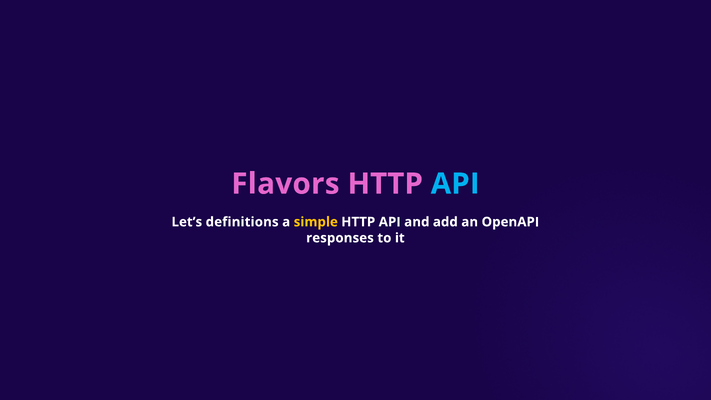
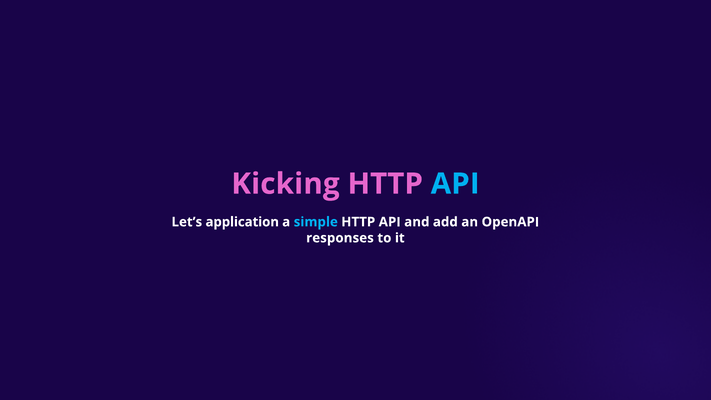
Flavors: Flavors -> Kicking (285, 184)
definitions: definitions -> application (242, 222)
simple colour: yellow -> light blue (316, 222)
